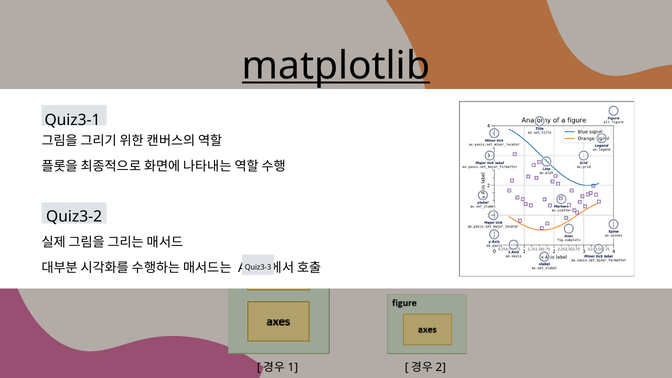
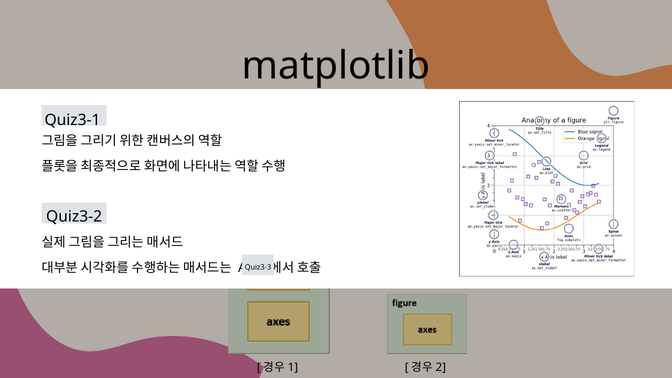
matplotlib underline: present -> none (336, 66)
